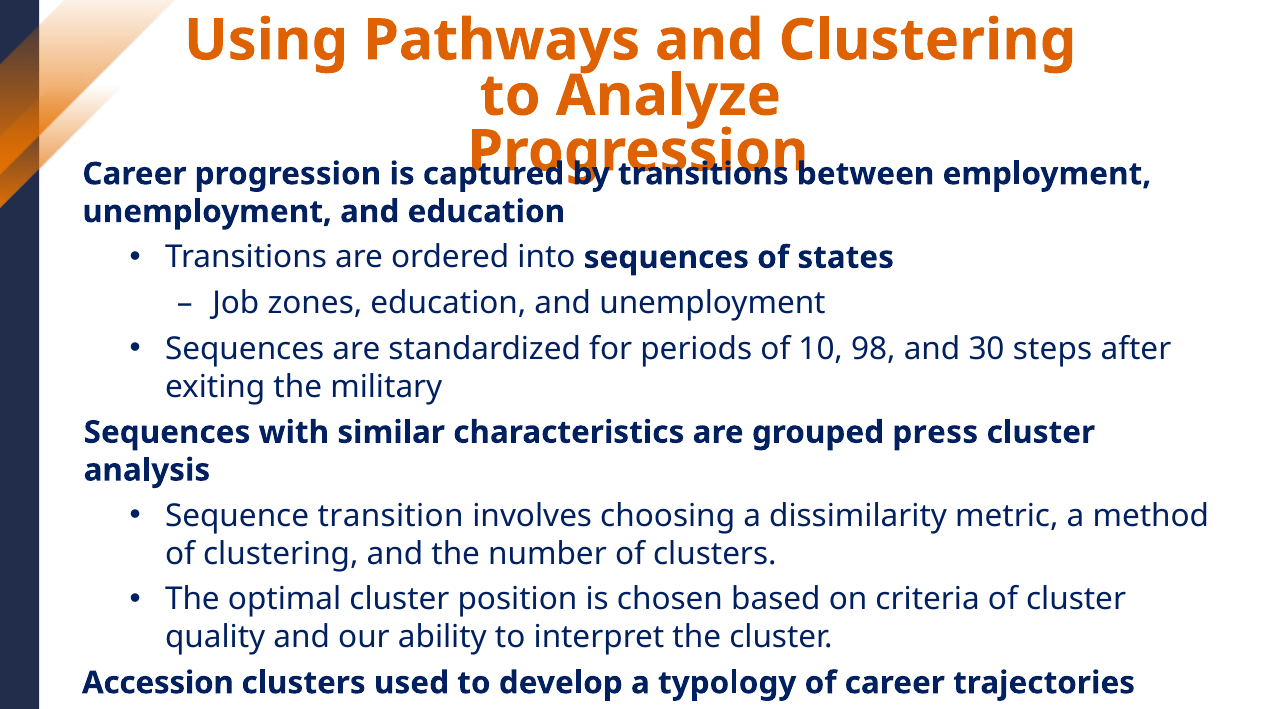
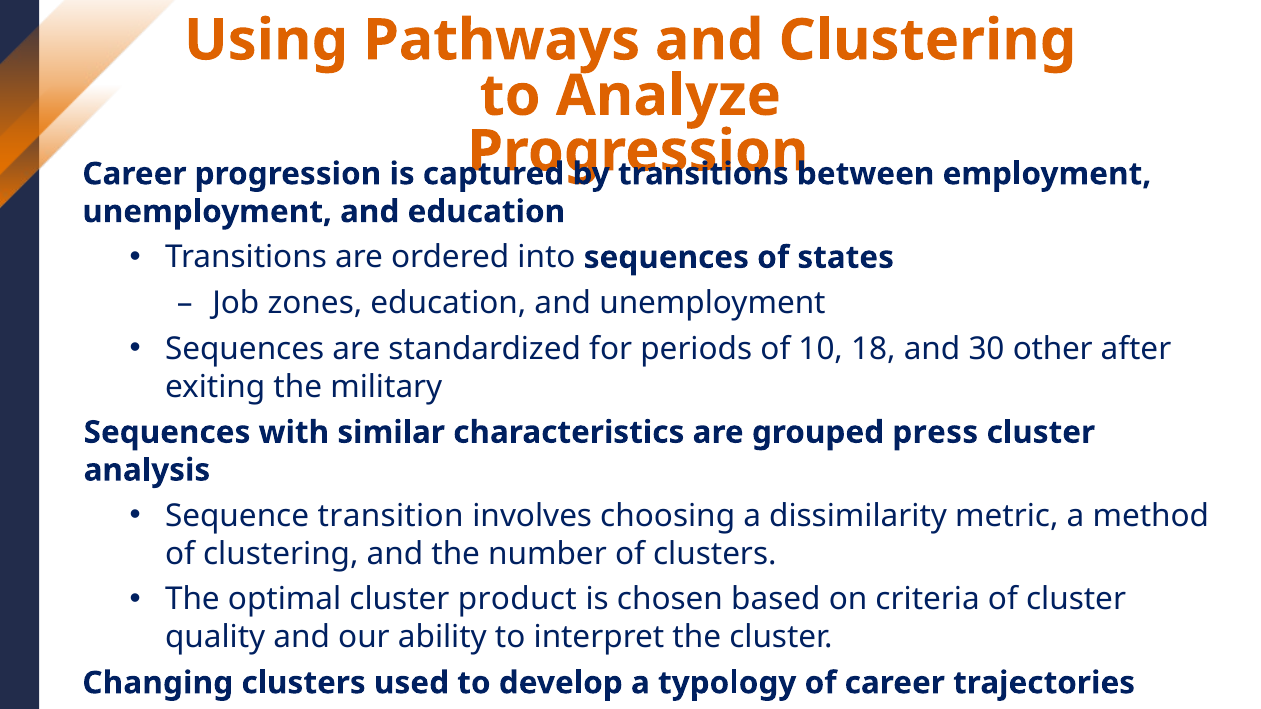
98: 98 -> 18 (873, 349)
steps: steps -> other (1053, 349)
position: position -> product (517, 600)
Accession: Accession -> Changing (158, 683)
